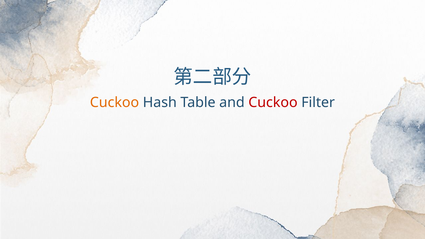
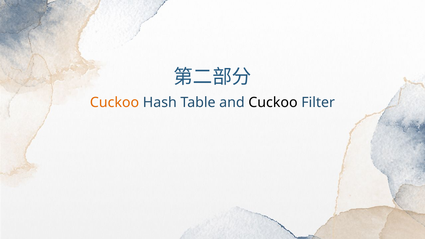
Cuckoo colour: red -> black (273, 102)
